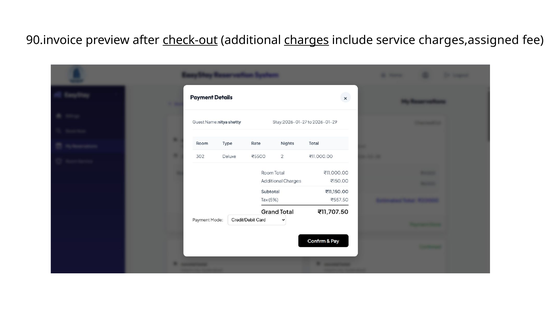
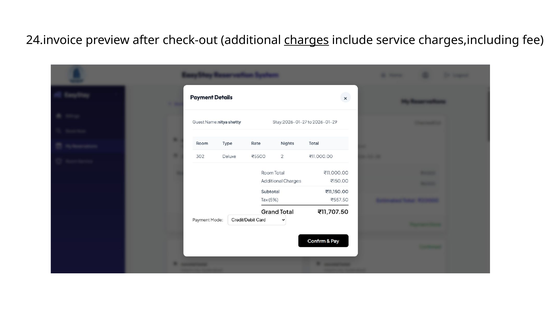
90.invoice: 90.invoice -> 24.invoice (54, 40)
check-out underline: present -> none (190, 40)
charges,assigned: charges,assigned -> charges,including (469, 40)
